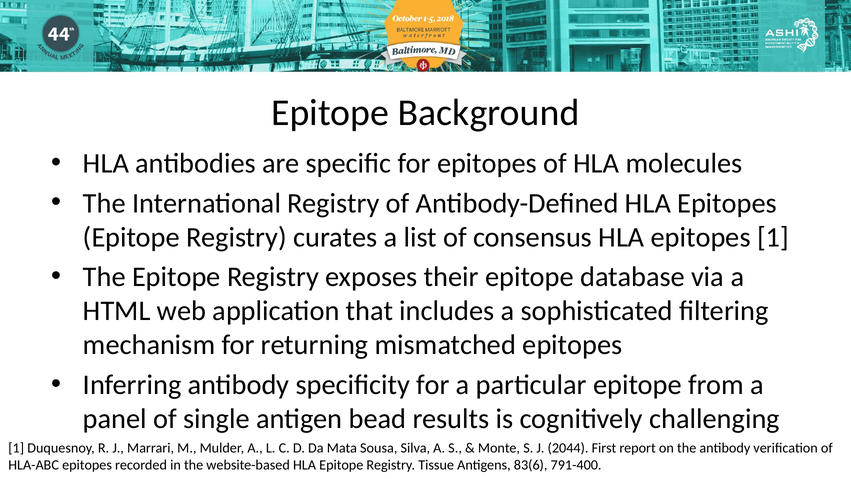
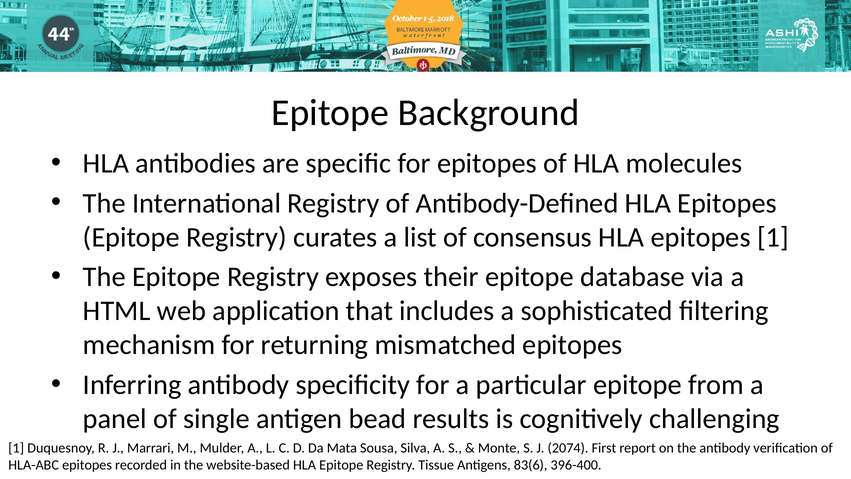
2044: 2044 -> 2074 (568, 448)
791-400: 791-400 -> 396-400 (576, 465)
